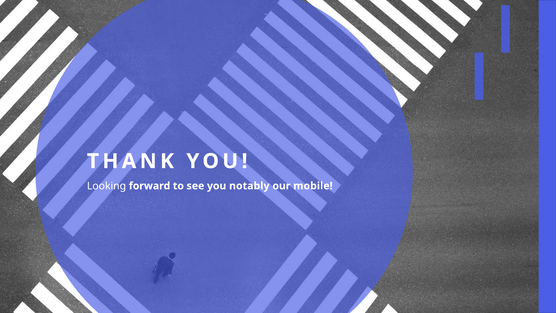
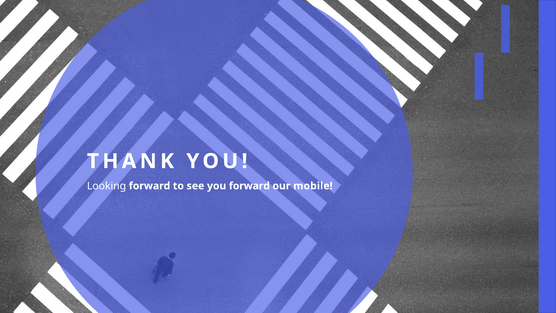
you notably: notably -> forward (249, 186)
